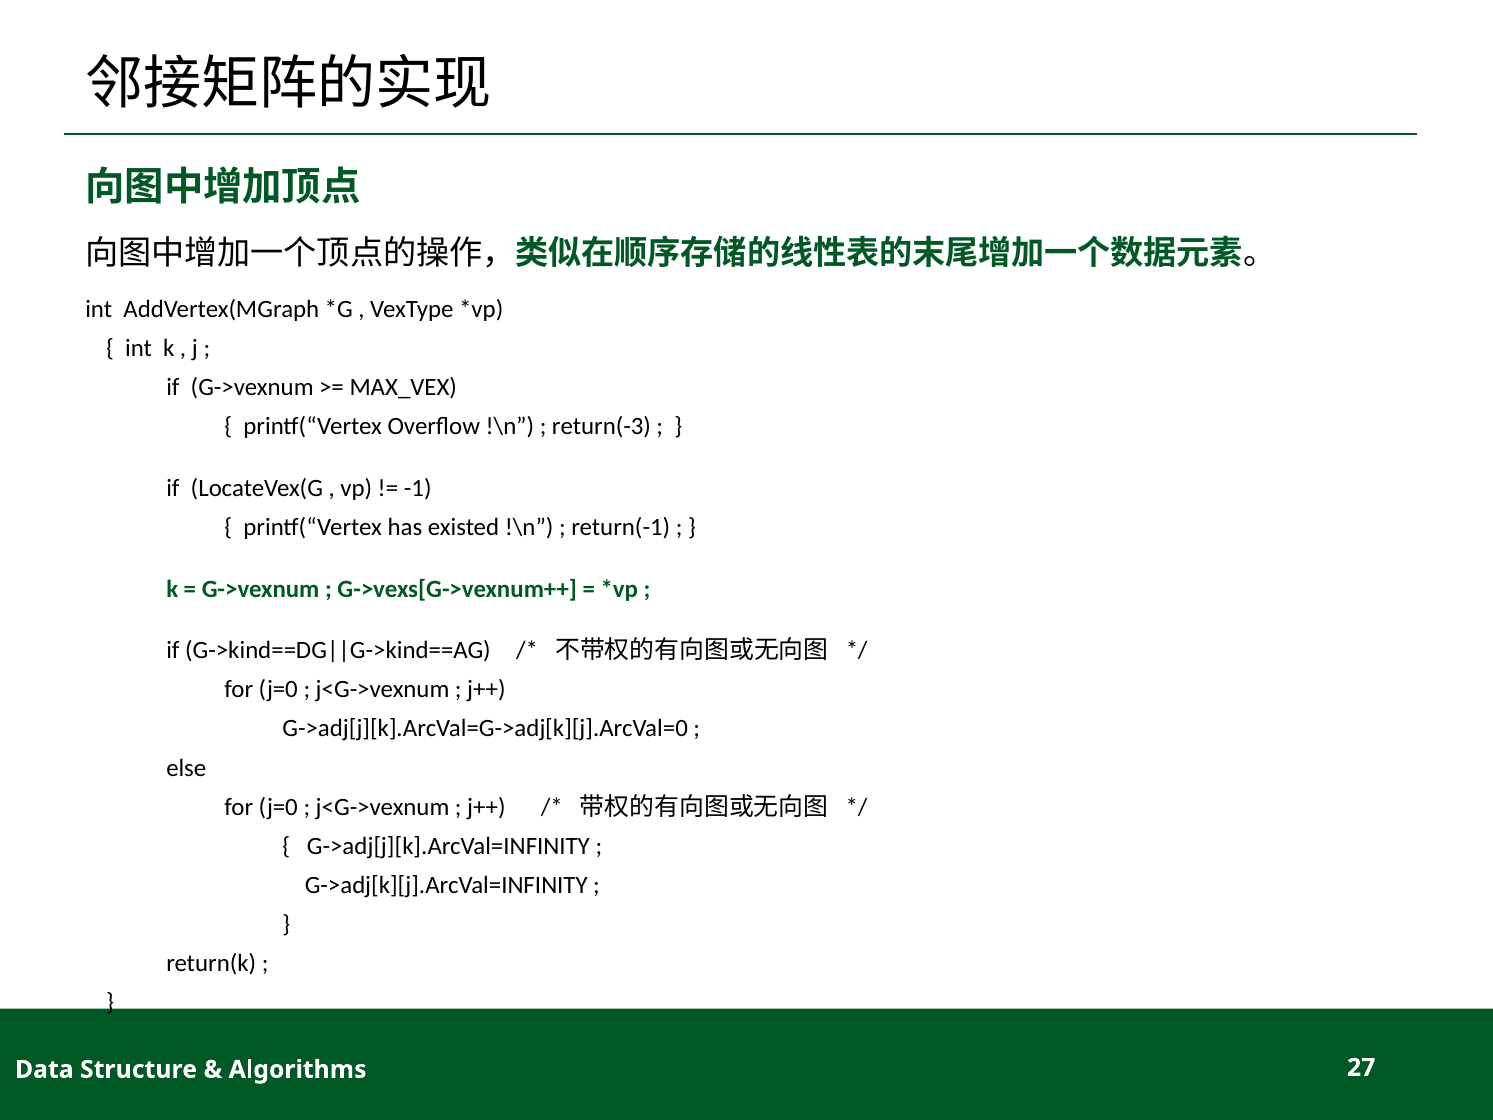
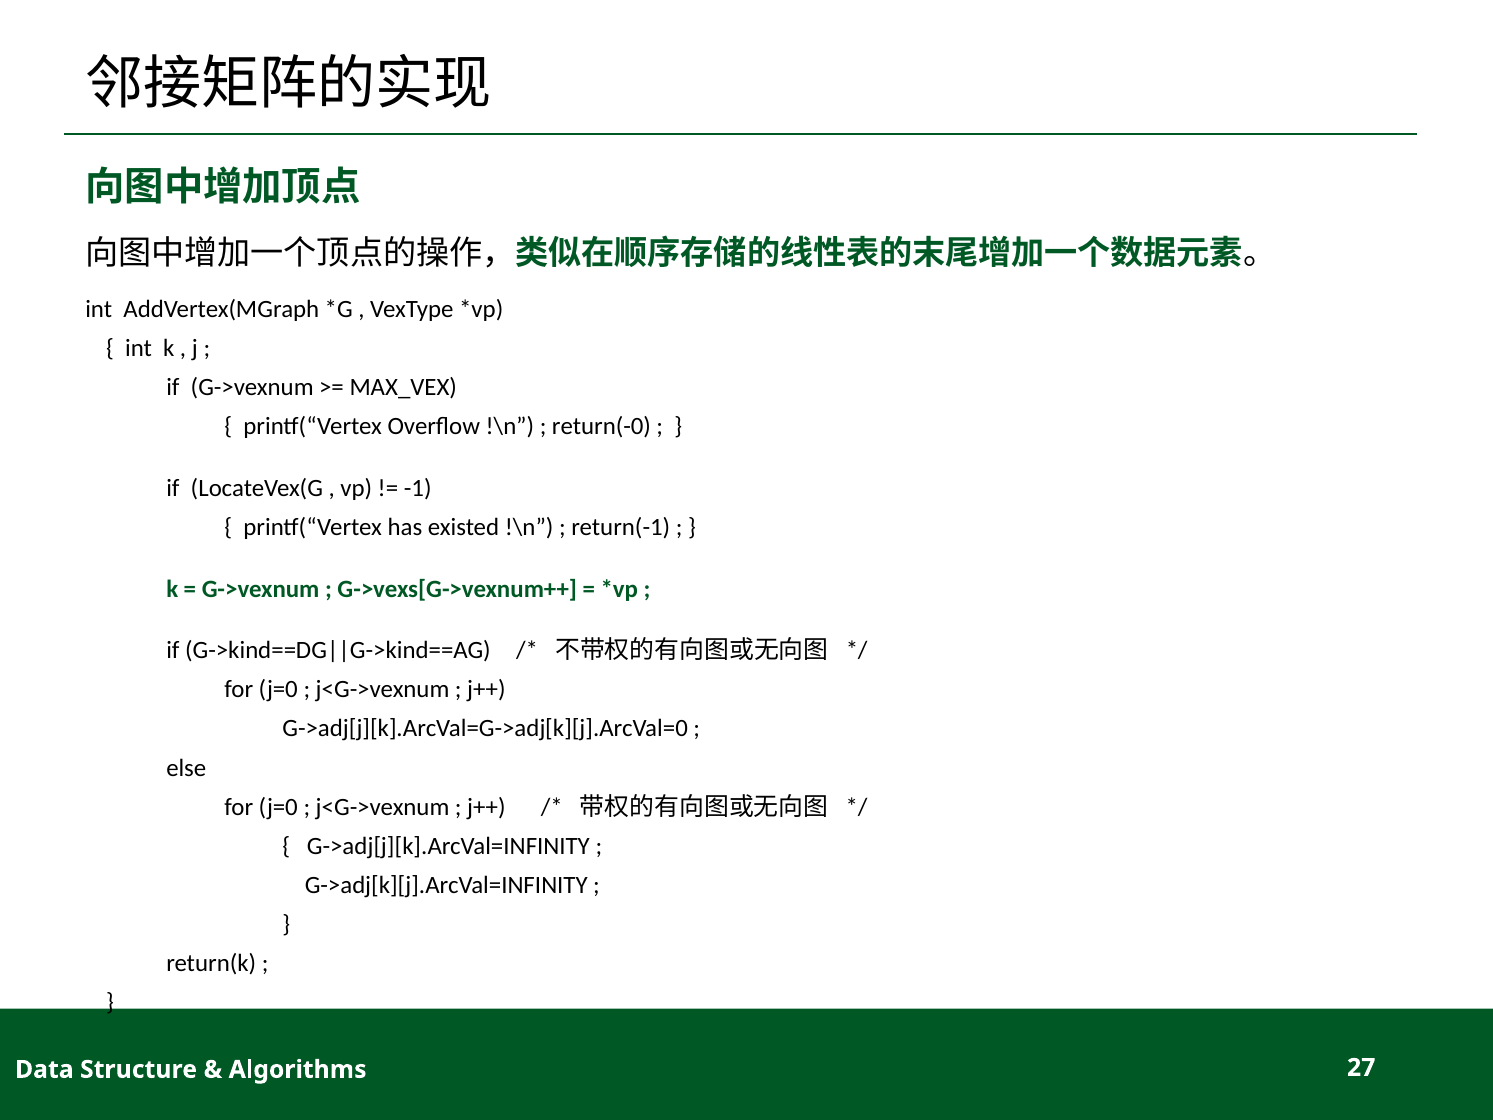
return(-3: return(-3 -> return(-0 (601, 427)
